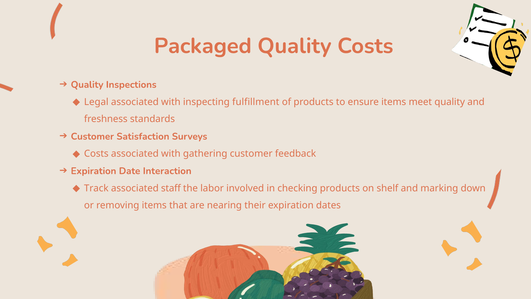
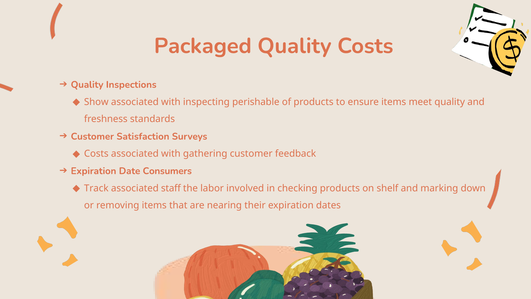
Legal: Legal -> Show (96, 102)
fulfillment: fulfillment -> perishable (256, 102)
Interaction: Interaction -> Consumers (167, 171)
